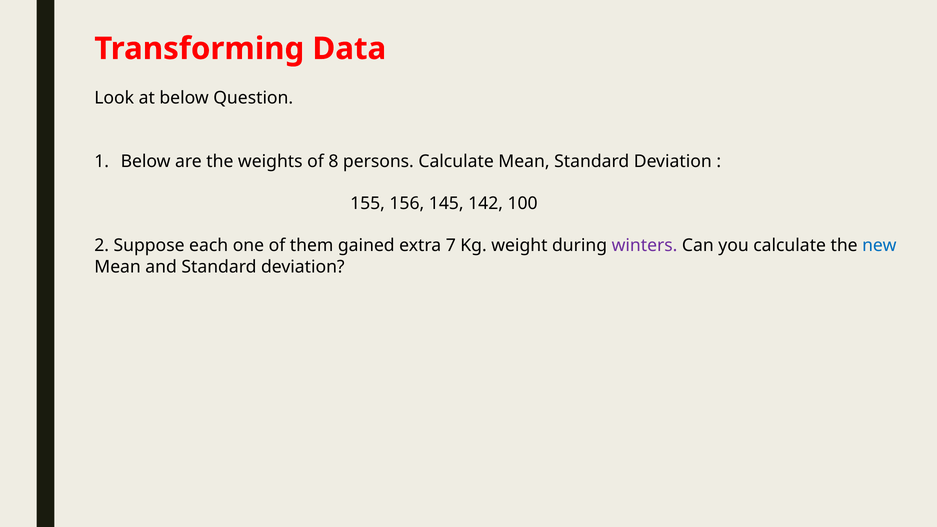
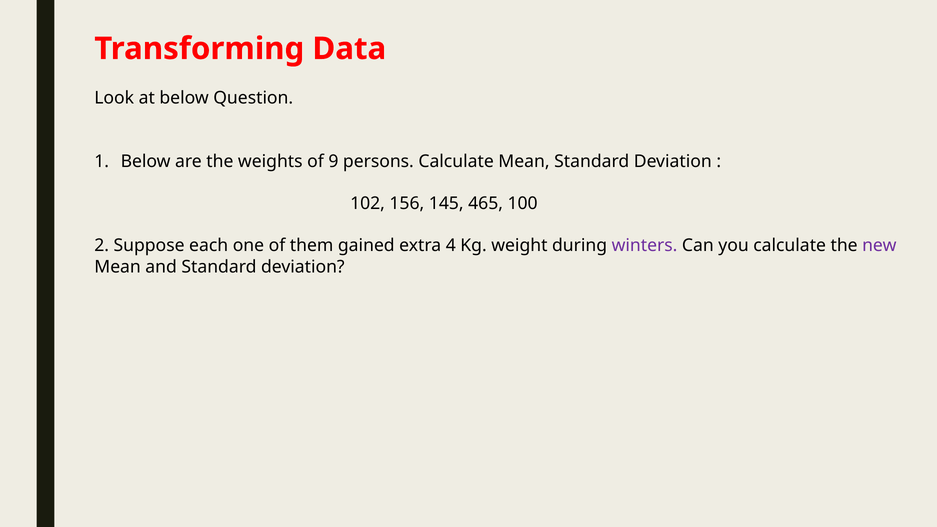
8: 8 -> 9 (333, 161)
155: 155 -> 102 (368, 204)
142: 142 -> 465 (486, 204)
7: 7 -> 4 (451, 246)
new colour: blue -> purple (879, 246)
